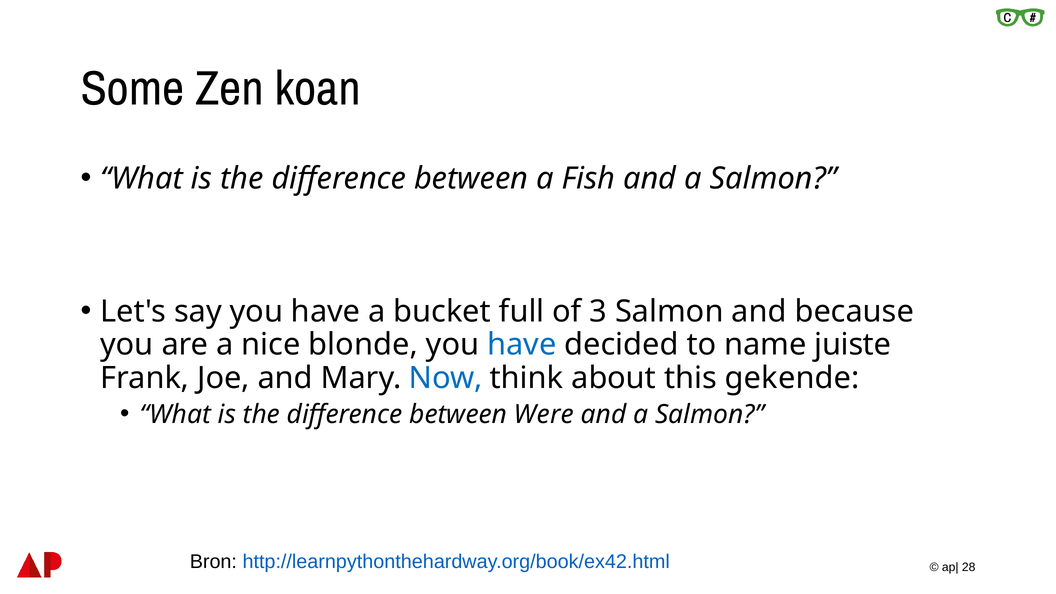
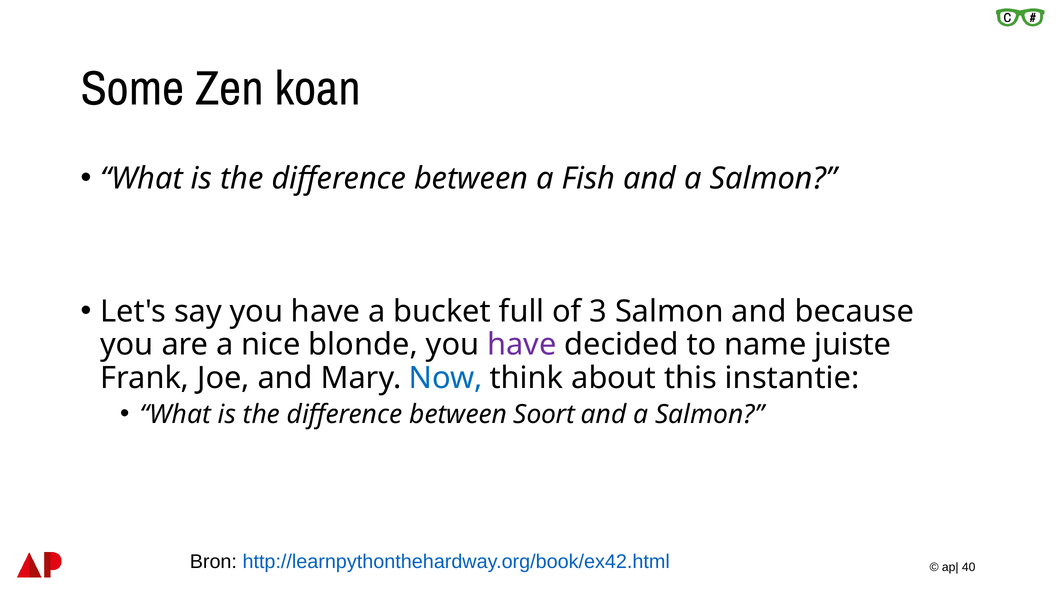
have colour: blue -> purple (522, 345)
gekende: gekende -> instantie (792, 378)
Were: Were -> Soort (544, 414)
28: 28 -> 40 (969, 567)
